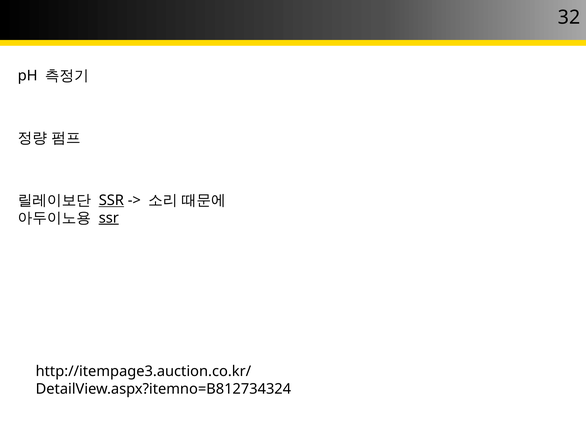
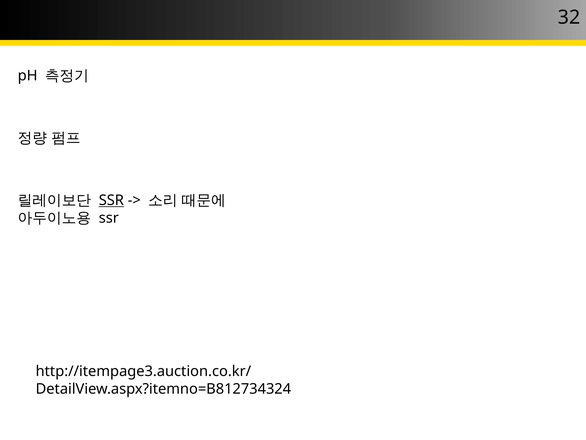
ssr underline: present -> none (109, 218)
